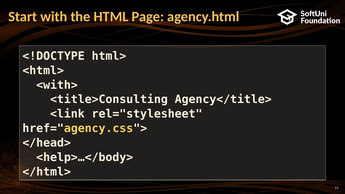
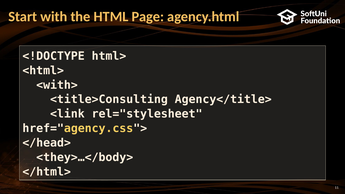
<help>…</body>: <help>…</body> -> <they>…</body> (85, 157)
